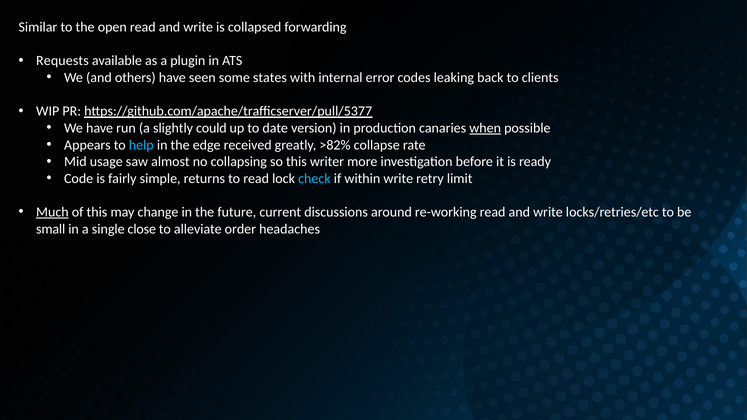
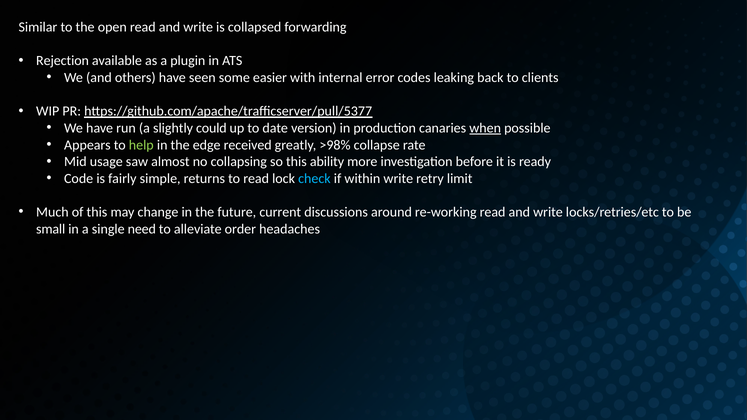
Requests: Requests -> Rejection (63, 61)
states: states -> easier (270, 77)
help colour: light blue -> light green (141, 145)
>82%: >82% -> >98% (335, 145)
writer: writer -> ability (327, 162)
Much underline: present -> none (52, 212)
close: close -> need (142, 229)
